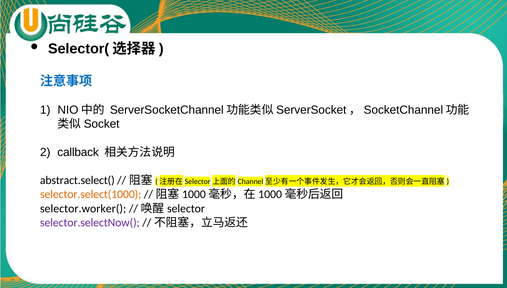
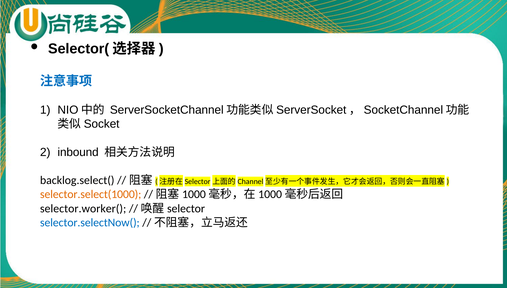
callback: callback -> inbound (78, 152)
abstract.select(: abstract.select( -> backlog.select( (77, 180)
selector.selectNow( colour: purple -> blue (90, 222)
